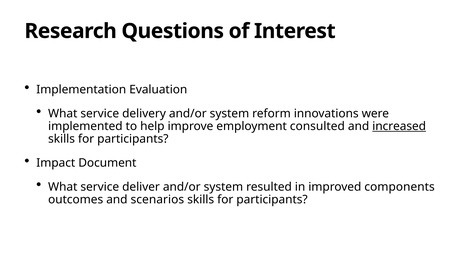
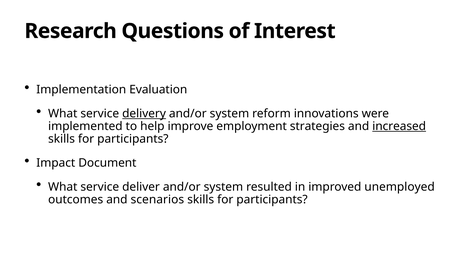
delivery underline: none -> present (144, 114)
consulted: consulted -> strategies (317, 127)
components: components -> unemployed (400, 187)
